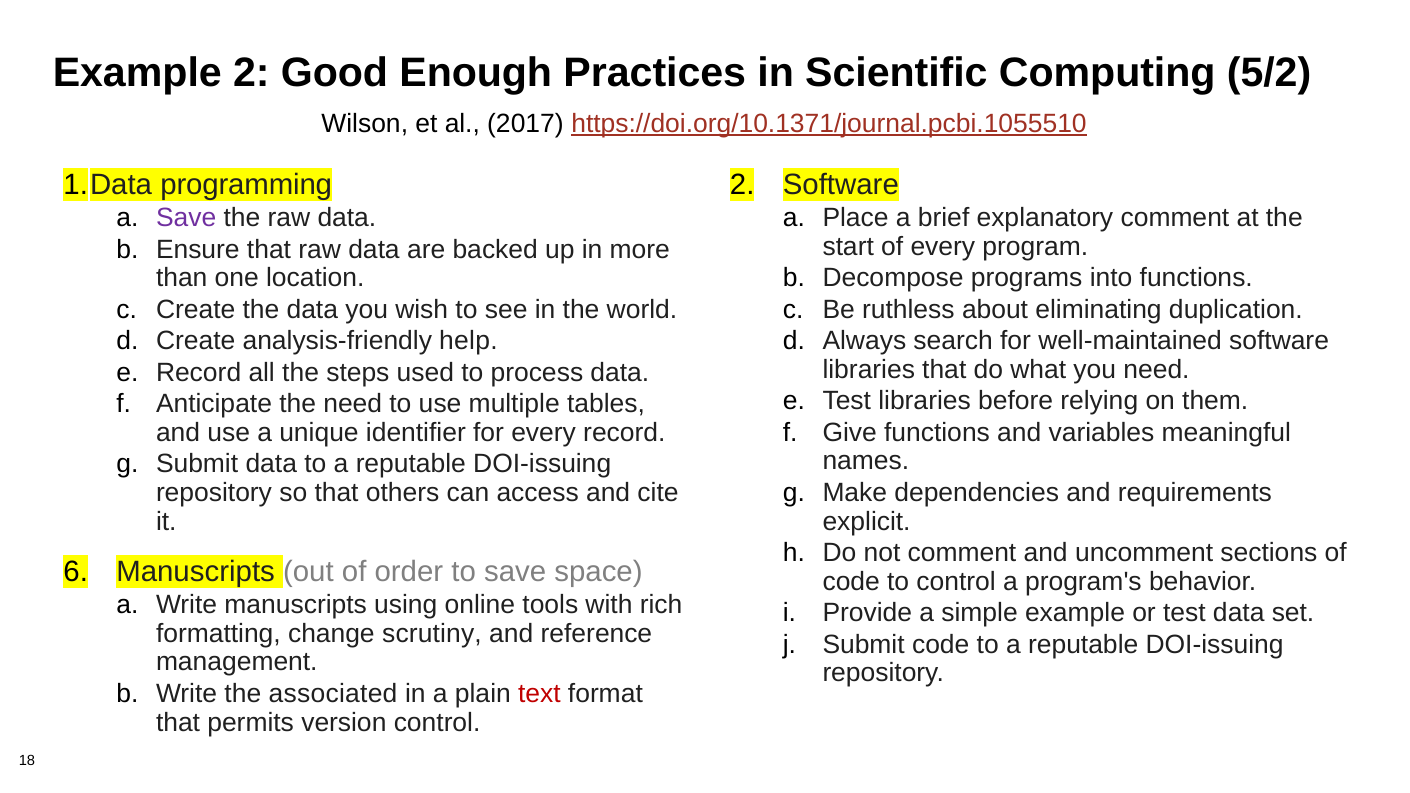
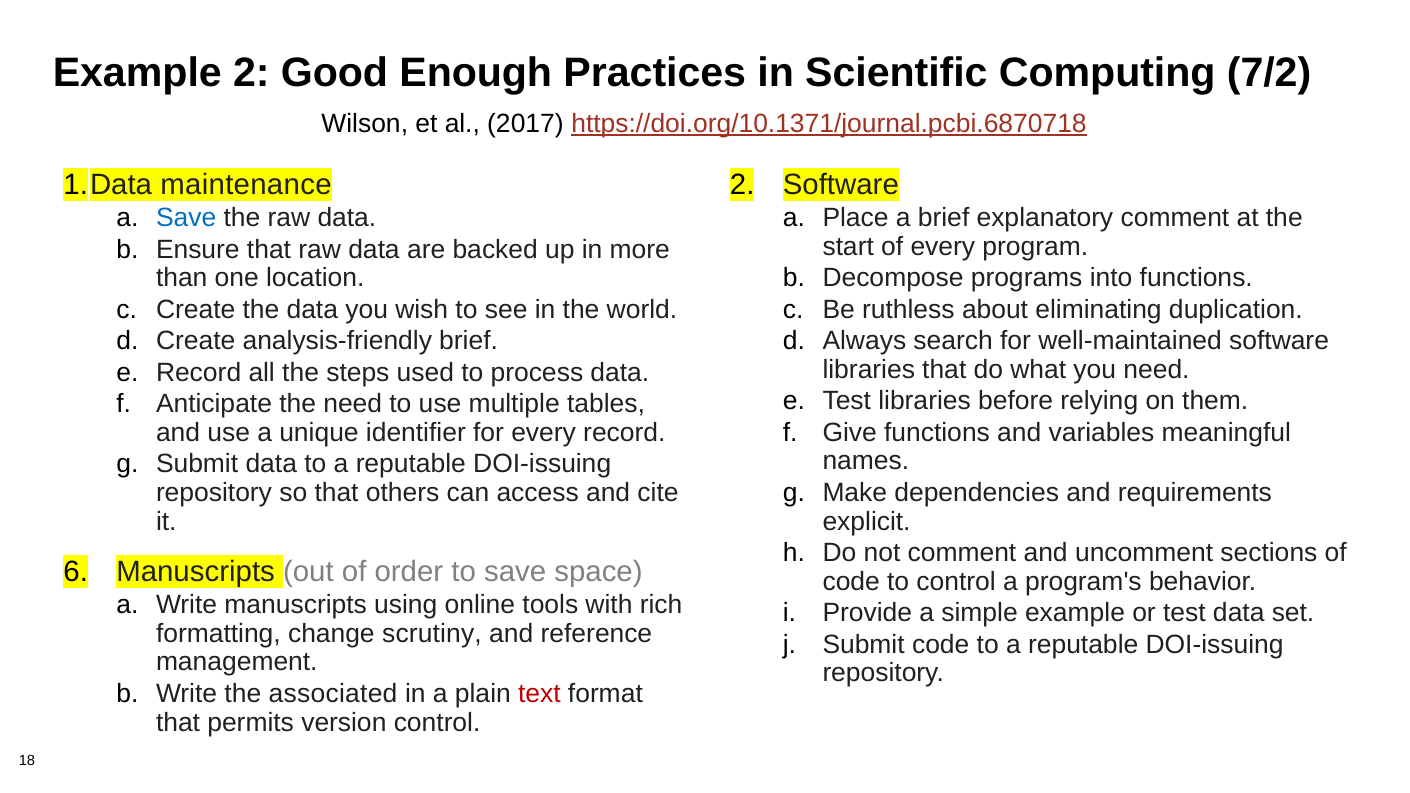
5/2: 5/2 -> 7/2 (1269, 73)
https://doi.org/10.1371/journal.pcbi.1055510: https://doi.org/10.1371/journal.pcbi.1055510 -> https://doi.org/10.1371/journal.pcbi.6870718 (829, 123)
programming: programming -> maintenance (246, 185)
Save colour: purple -> blue (186, 218)
analysis-friendly help: help -> brief (469, 341)
